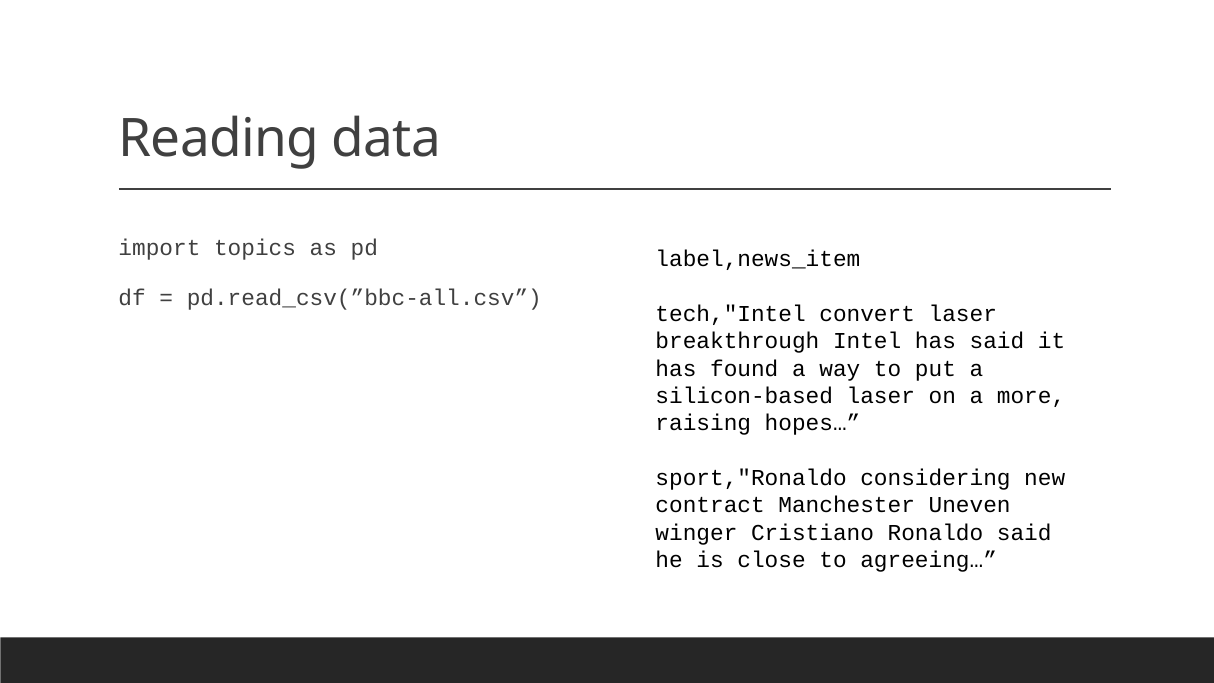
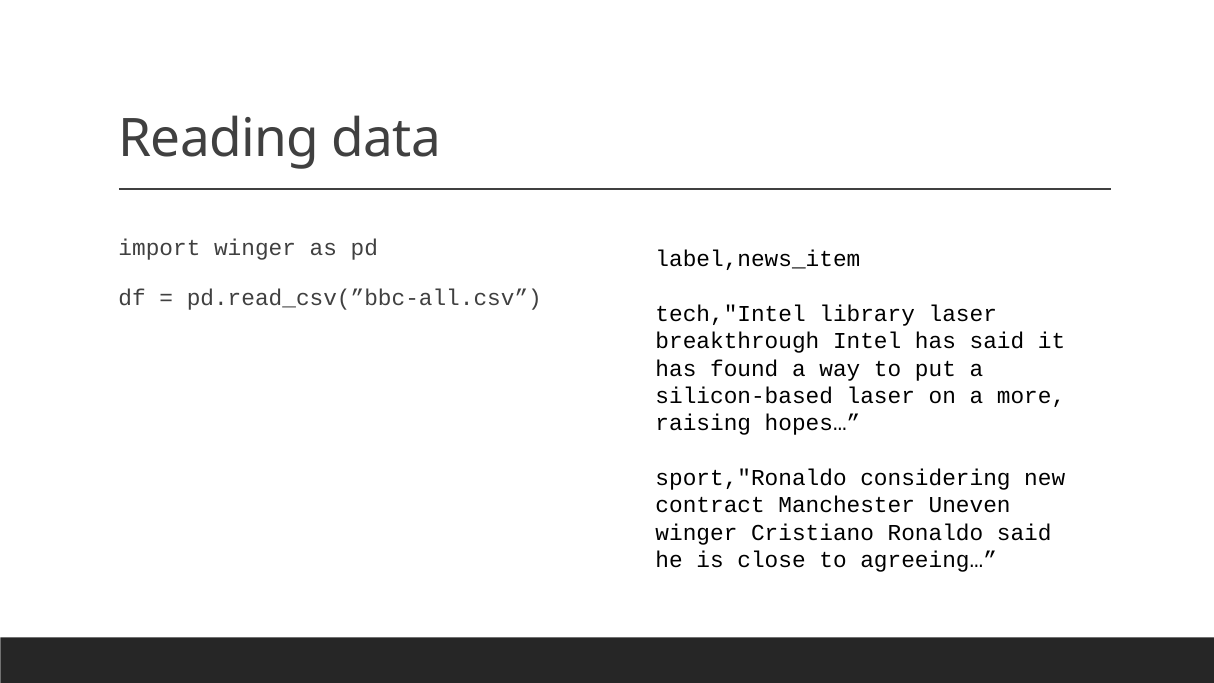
import topics: topics -> winger (255, 248)
convert: convert -> library (867, 314)
